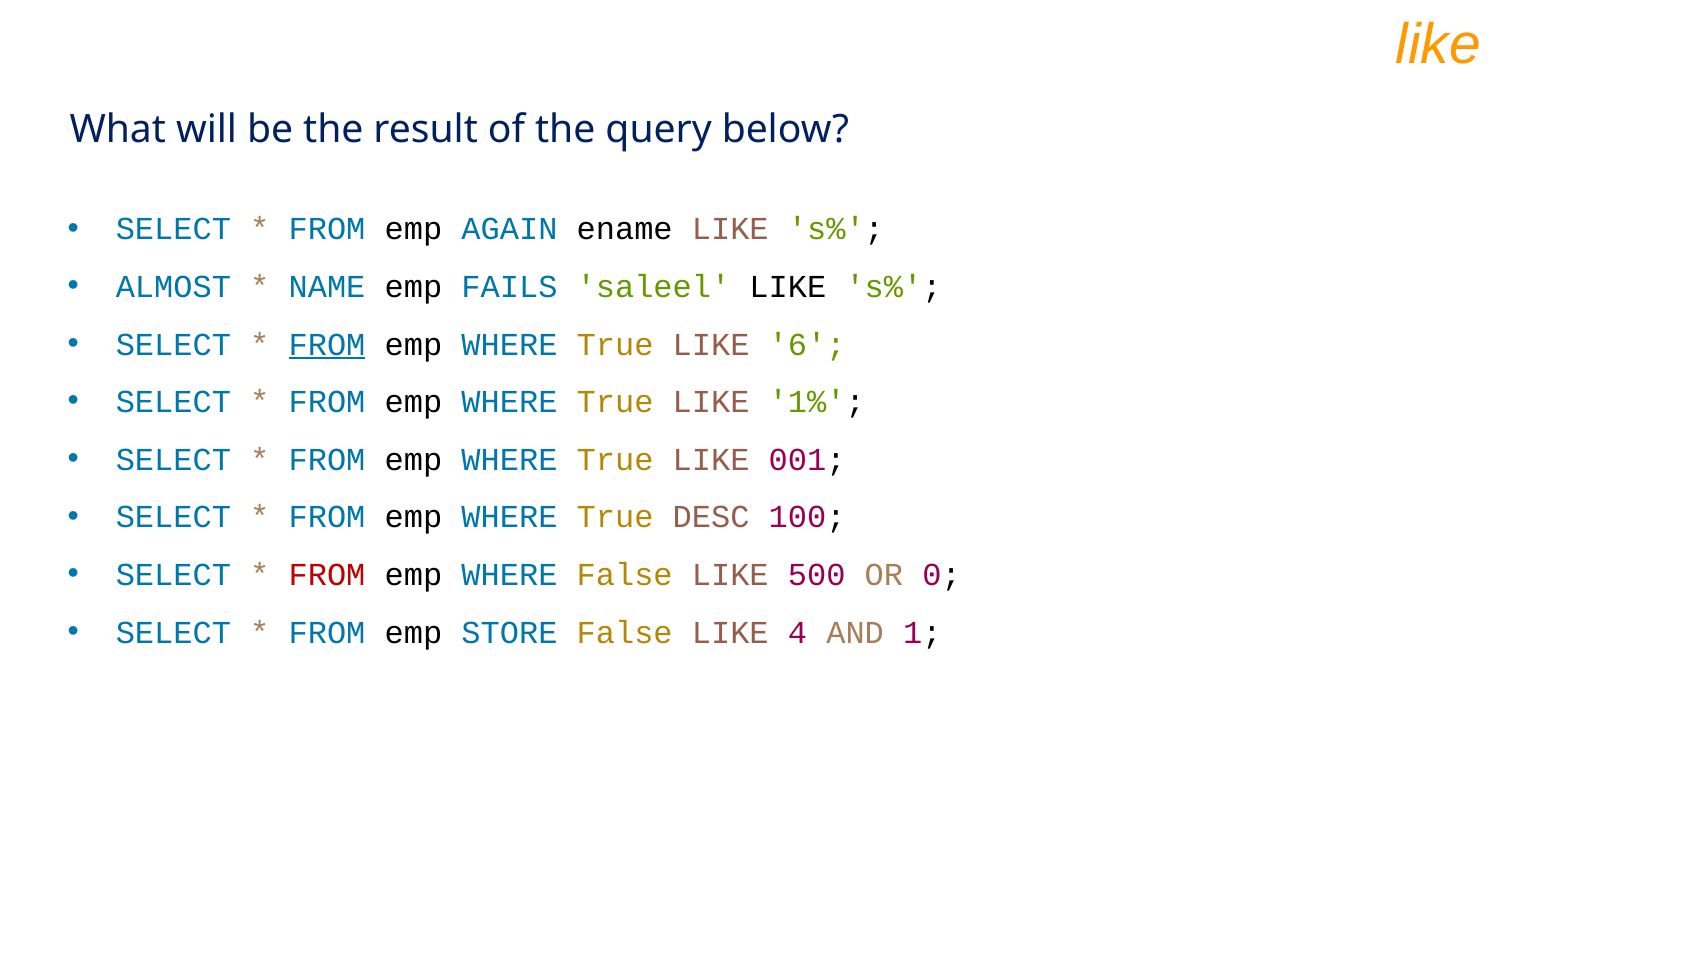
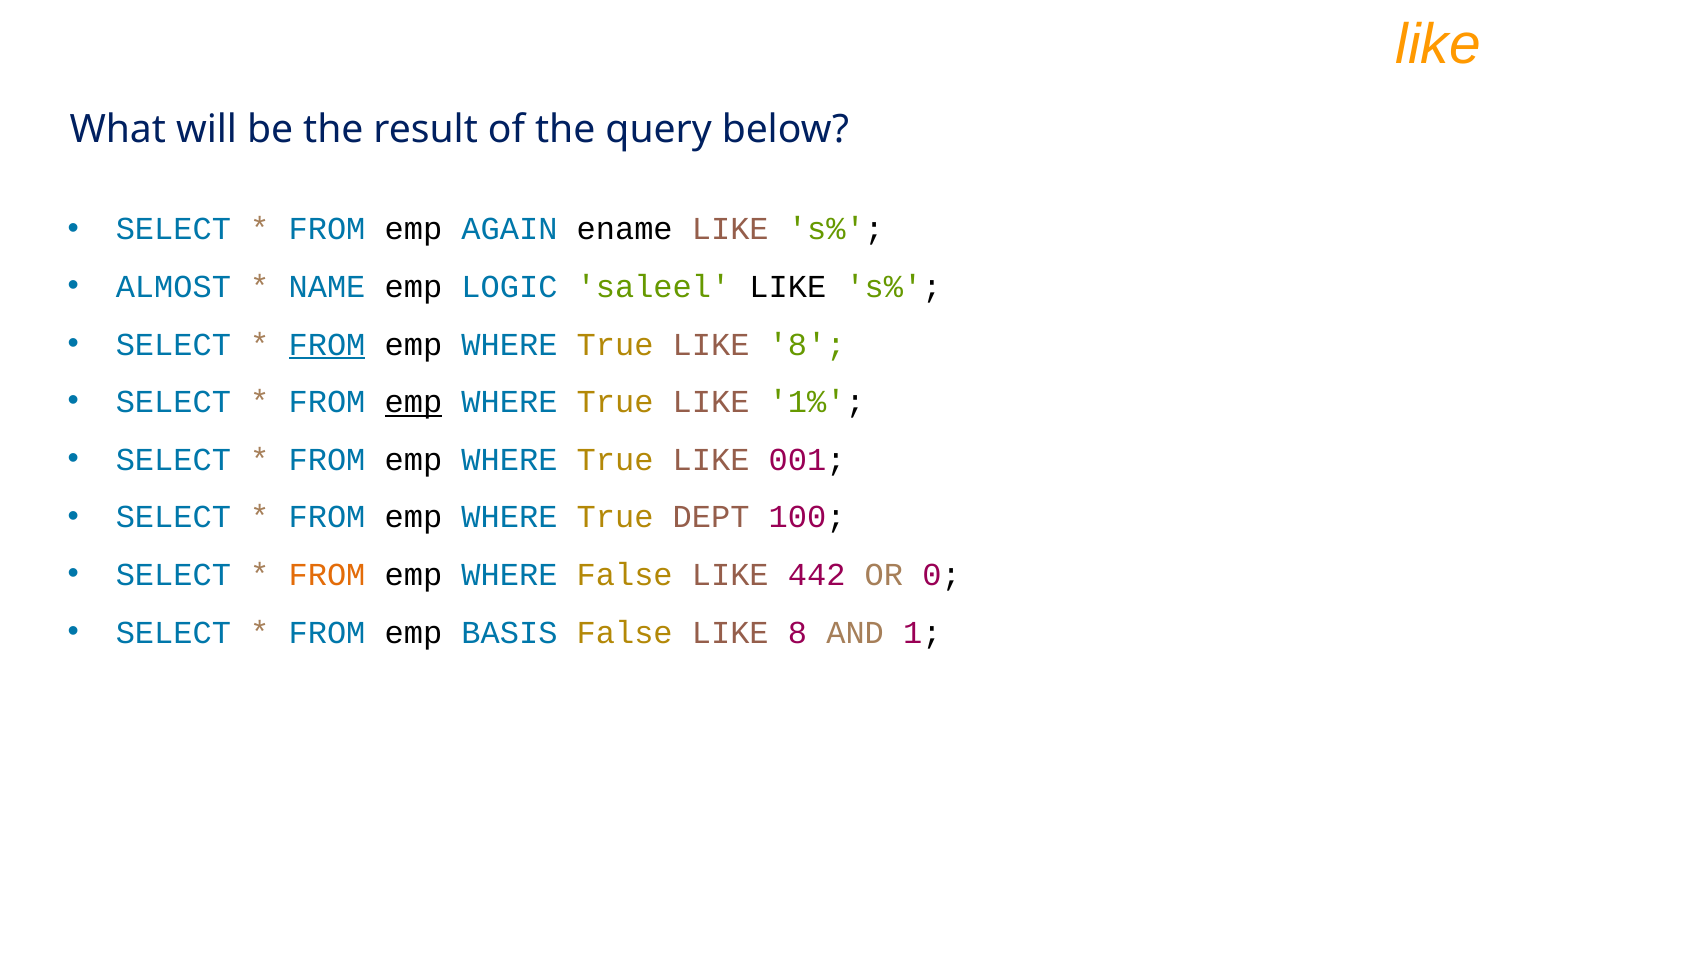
FAILS: FAILS -> LOGIC (509, 287)
True LIKE 6: 6 -> 8 (807, 345)
emp underline: none -> present (413, 402)
DESC: DESC -> DEPT (711, 517)
FROM colour: red -> orange (327, 575)
500: 500 -> 442 (817, 575)
STORE: STORE -> BASIS (509, 633)
False LIKE 4: 4 -> 8 (798, 633)
